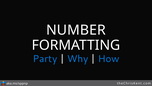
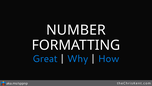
Party: Party -> Great (45, 58)
